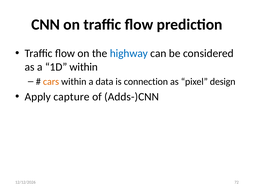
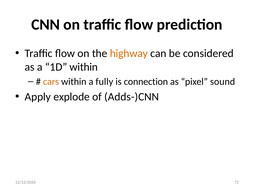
highway colour: blue -> orange (129, 53)
data: data -> fully (104, 81)
design: design -> sound (223, 81)
capture: capture -> explode (72, 96)
